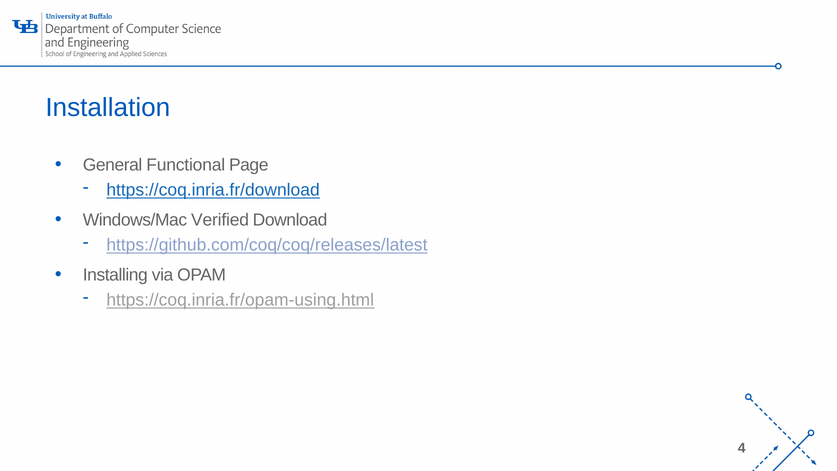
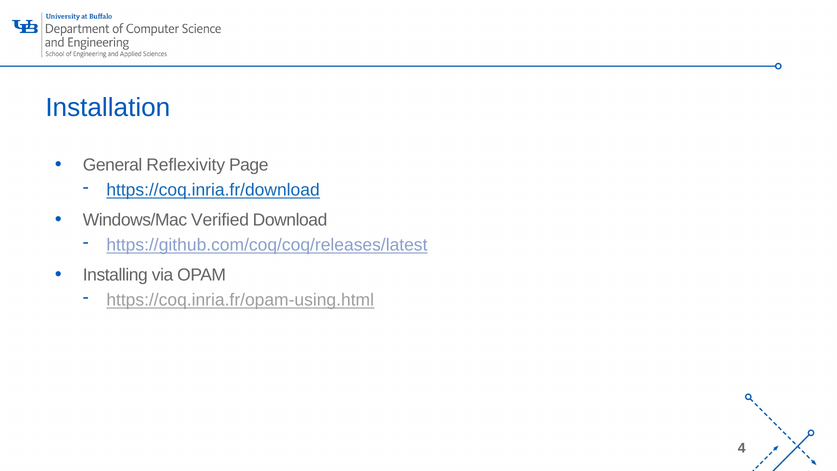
Functional: Functional -> Reflexivity (186, 165)
